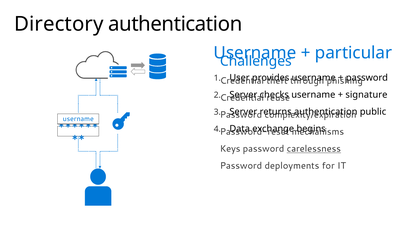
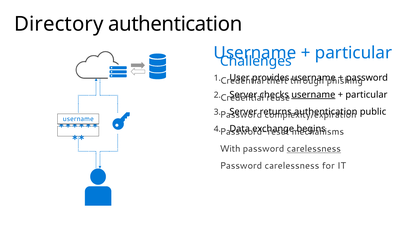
username underline: none -> present (313, 95)
signature: signature -> particular (366, 95)
Keys: Keys -> With (230, 149)
deployments: deployments -> carelessness (292, 166)
